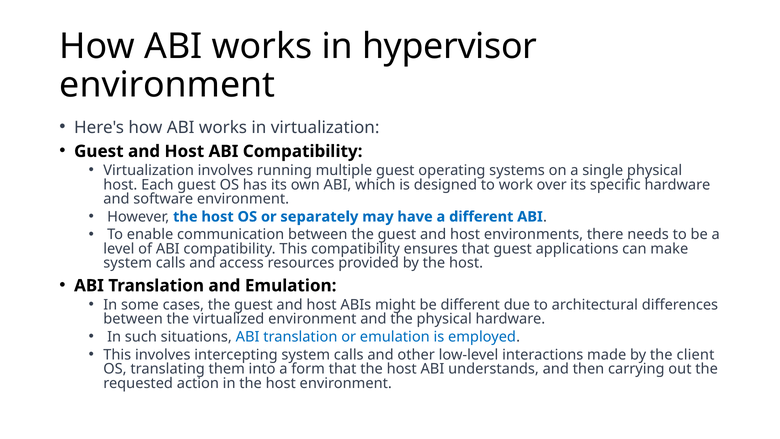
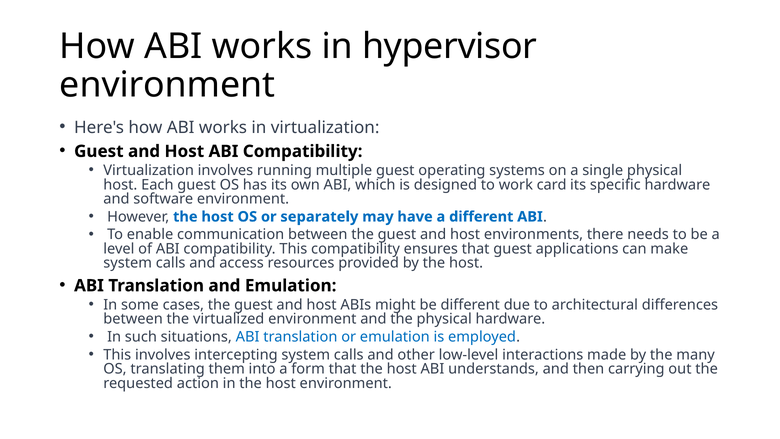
over: over -> card (552, 185)
client: client -> many (696, 355)
